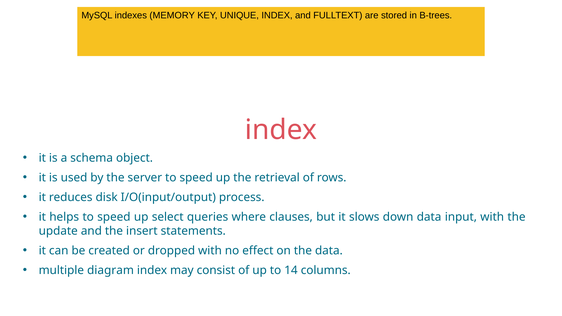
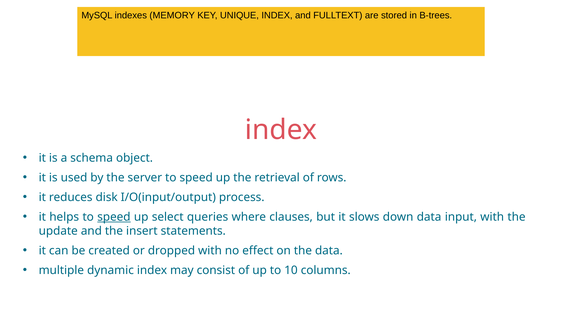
speed underline: none -> present (114, 217)
diagram: diagram -> dynamic (111, 270)
14: 14 -> 10 (291, 270)
